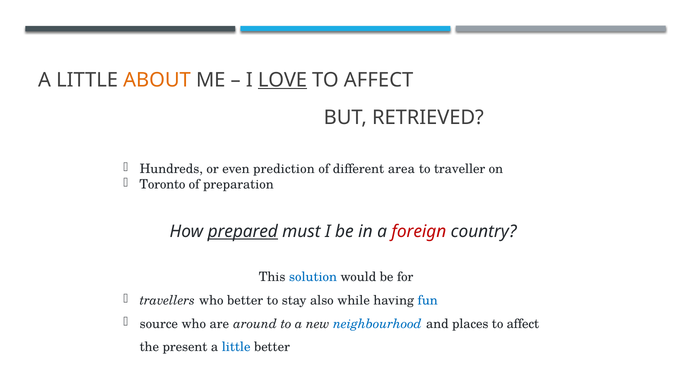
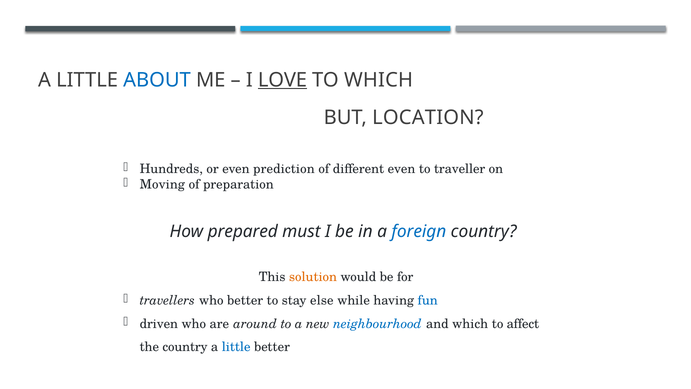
ABOUT colour: orange -> blue (157, 80)
AFFECT: AFFECT -> WHICH (379, 80)
RETRIEVED: RETRIEVED -> LOCATION (428, 118)
different area: area -> even (402, 169)
Toronto: Toronto -> Moving (162, 184)
prepared underline: present -> none (243, 232)
foreign colour: red -> blue (419, 232)
solution colour: blue -> orange (313, 277)
also: also -> else (322, 300)
source: source -> driven (159, 323)
and places: places -> which (470, 323)
the present: present -> country (185, 347)
